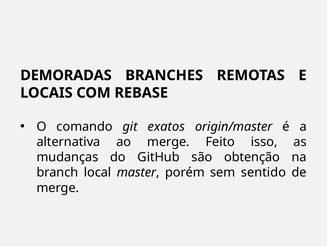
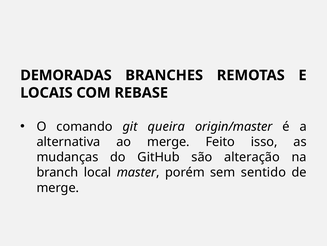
exatos: exatos -> queira (166, 126)
obtenção: obtenção -> alteração (252, 157)
